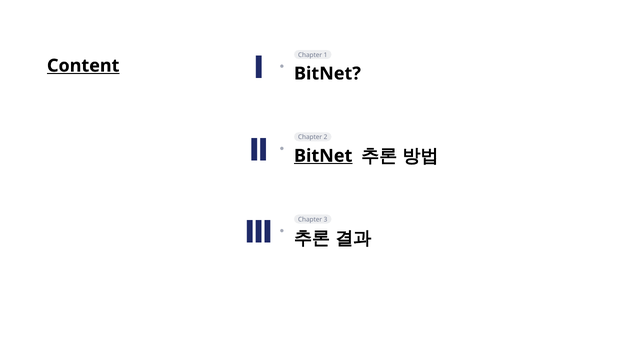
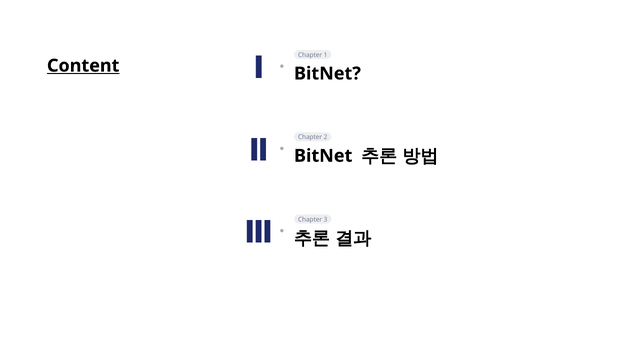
BitNet underline: present -> none (323, 156)
